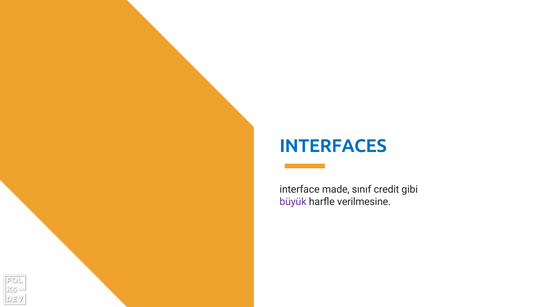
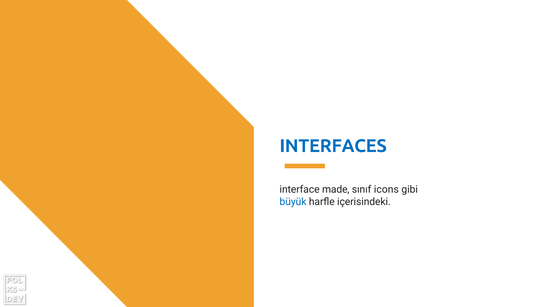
credit: credit -> icons (386, 189)
büyük colour: purple -> blue (293, 201)
verilmesine: verilmesine -> içerisindeki (364, 201)
